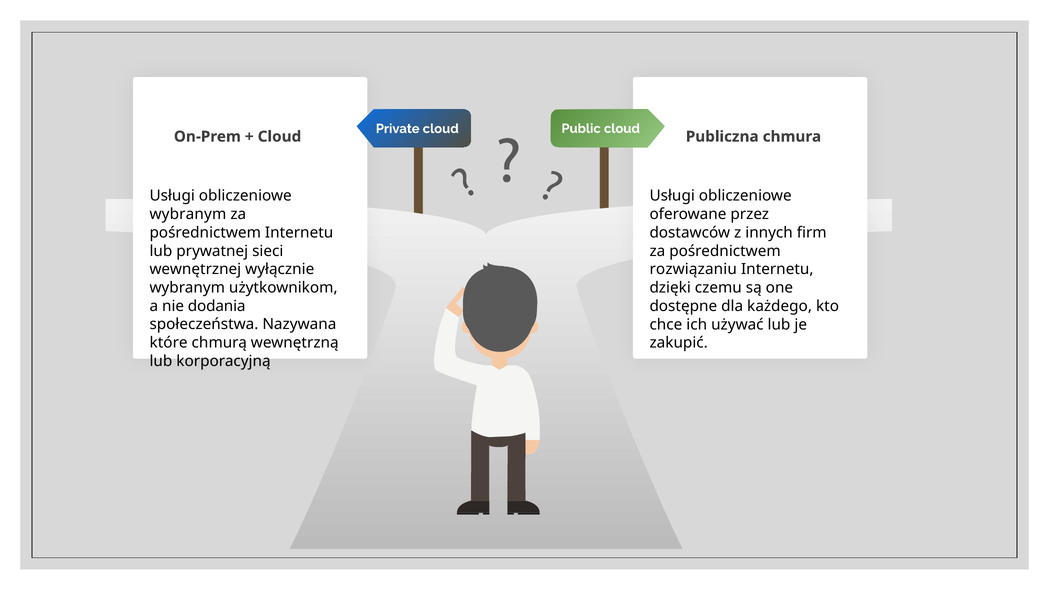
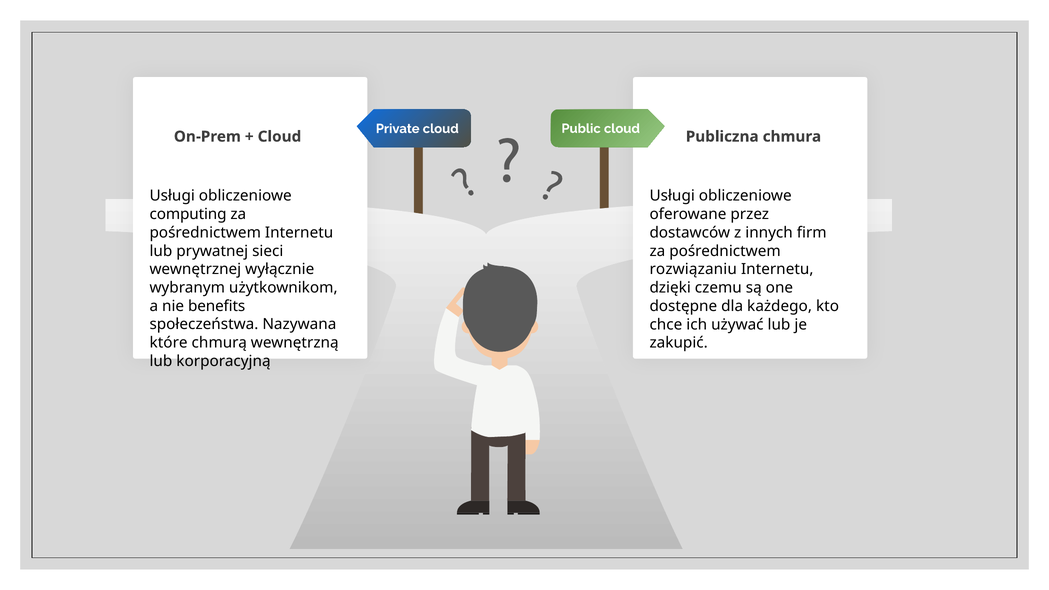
wybranym: wybranym -> computing (188, 214)
dodania: dodania -> benefits (217, 306)
